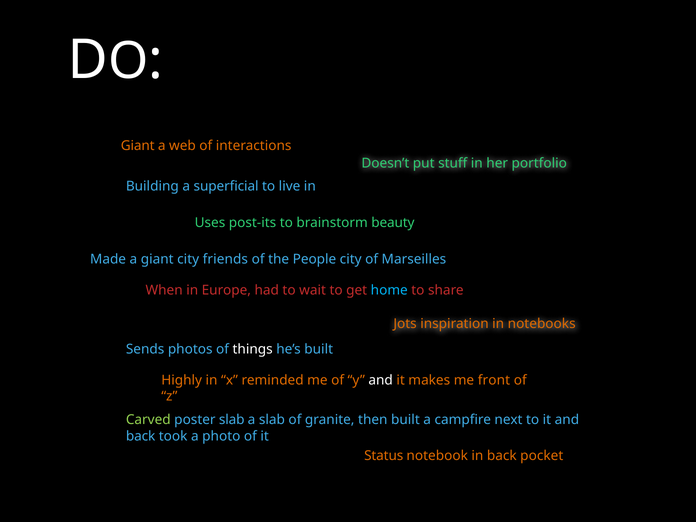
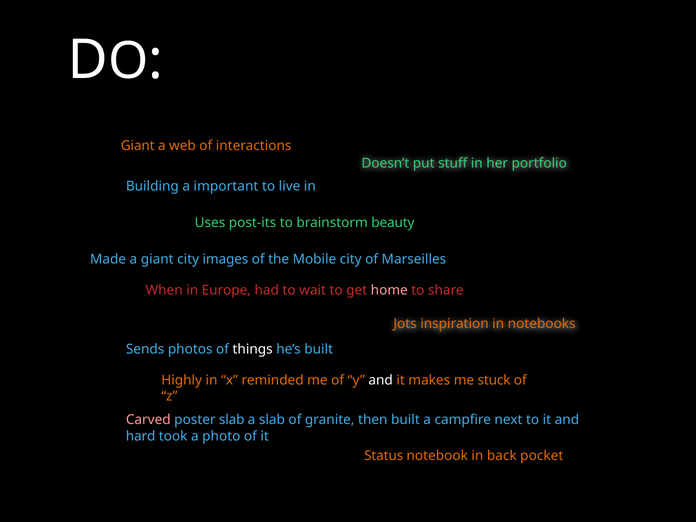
superficial: superficial -> important (226, 186)
friends: friends -> images (225, 259)
People: People -> Mobile (314, 259)
home colour: light blue -> pink (389, 290)
front: front -> stuck (494, 380)
Carved colour: light green -> pink (148, 420)
back: back -> hard (141, 436)
